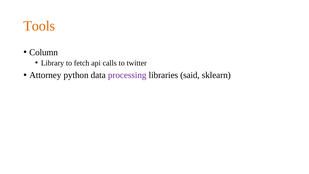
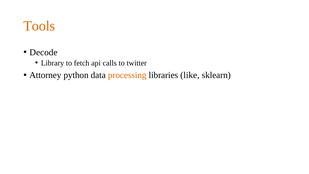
Column: Column -> Decode (43, 52)
processing colour: purple -> orange (127, 75)
said: said -> like (190, 75)
